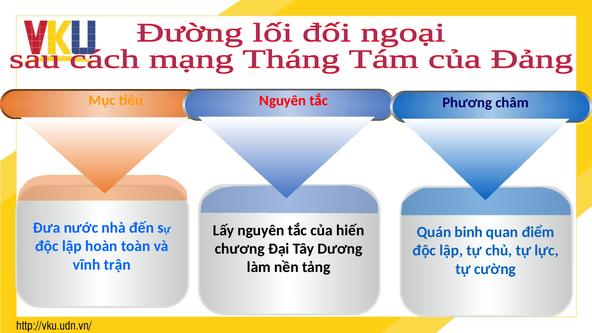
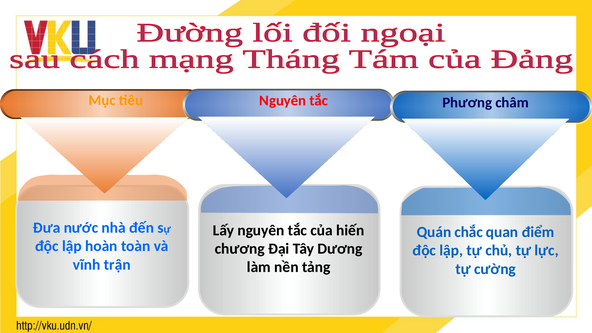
binh: binh -> chắc (469, 232)
